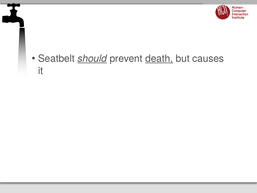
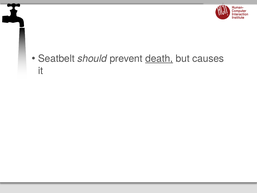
should underline: present -> none (92, 59)
